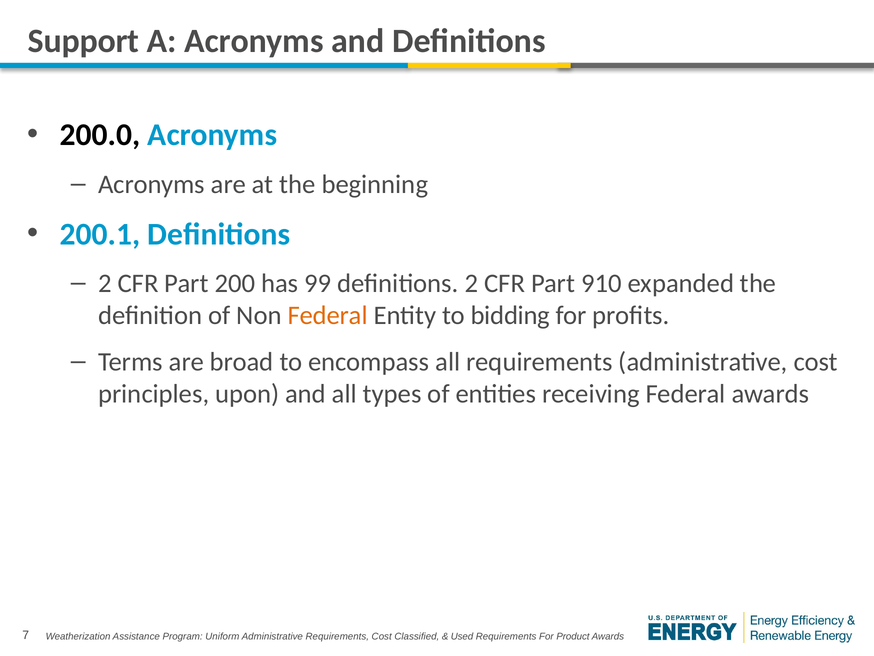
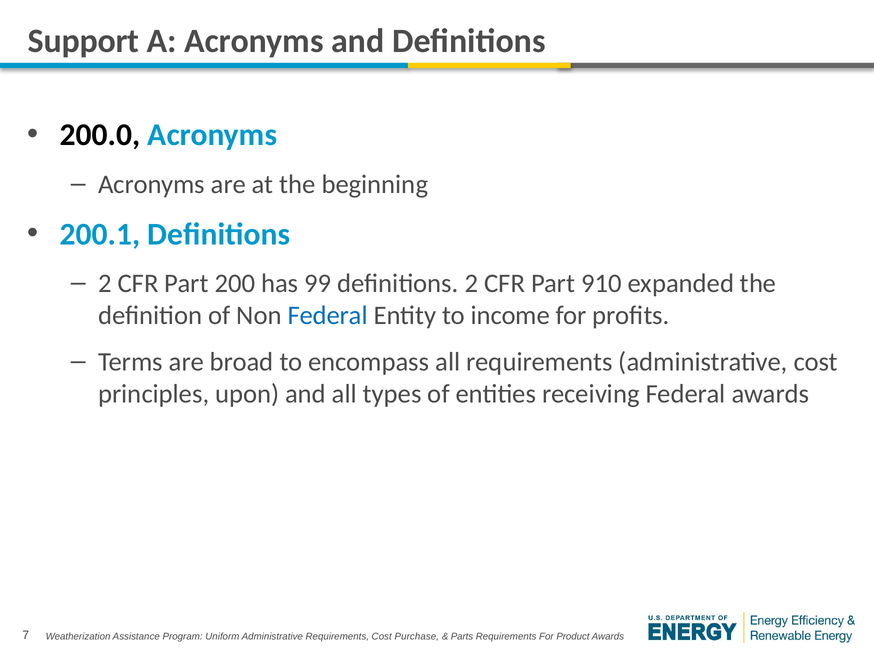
Federal colour: orange -> blue (328, 315)
bidding: bidding -> income (510, 315)
Classified: Classified -> Purchase (417, 636)
Used: Used -> Parts (462, 636)
